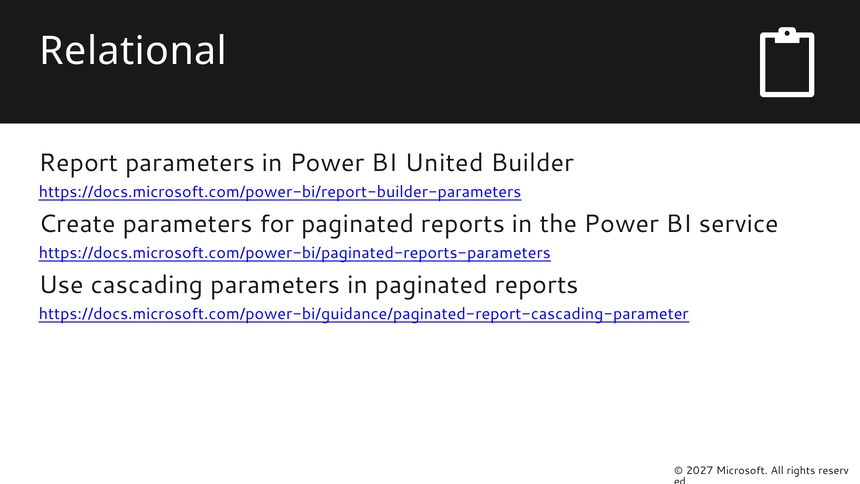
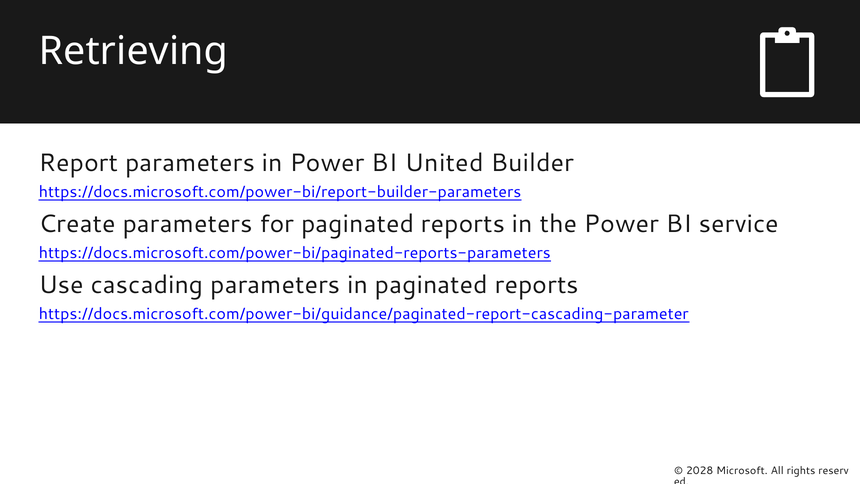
Relational: Relational -> Retrieving (133, 51)
2027: 2027 -> 2028 (700, 470)
